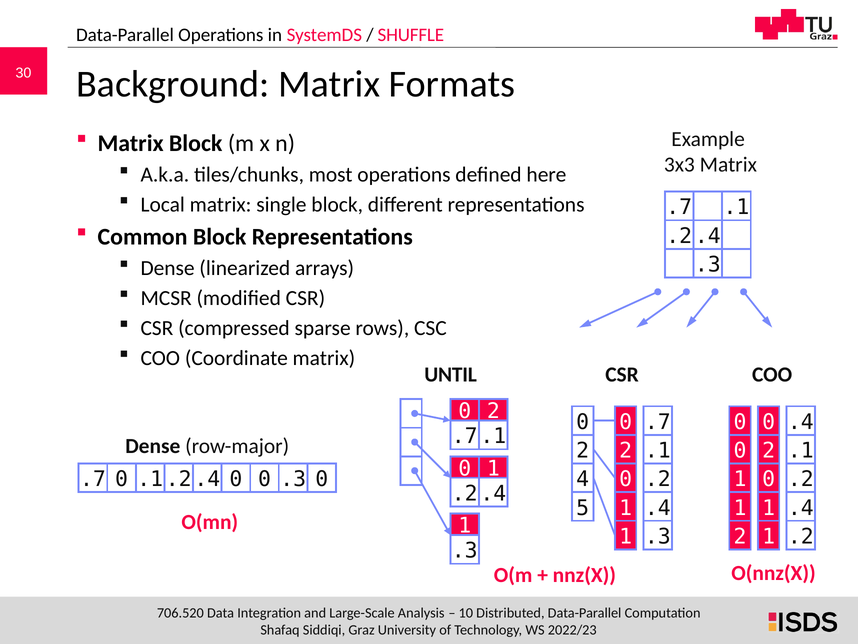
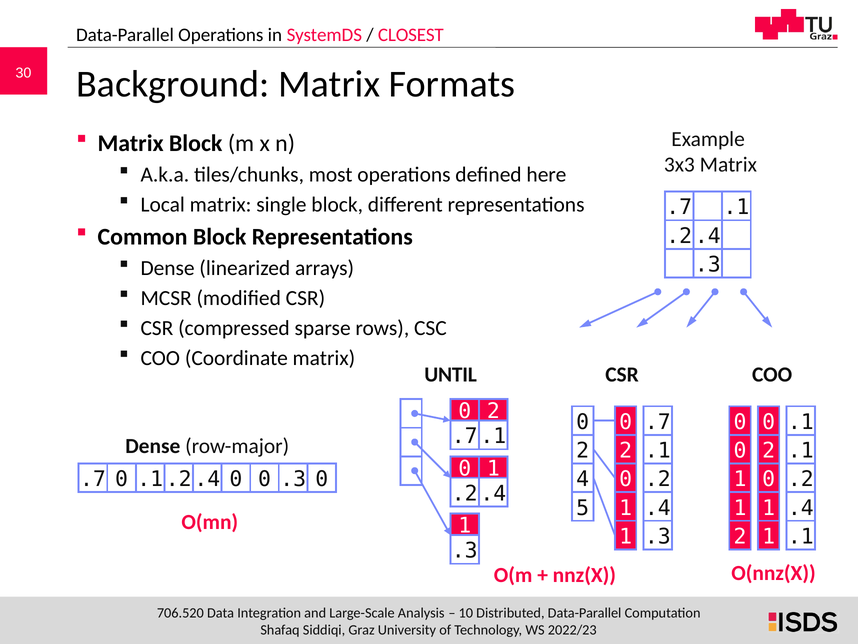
SHUFFLE: SHUFFLE -> CLOSEST (411, 35)
.4: .4 -> .1 (801, 422)
.2: .2 -> .1 (801, 536)
